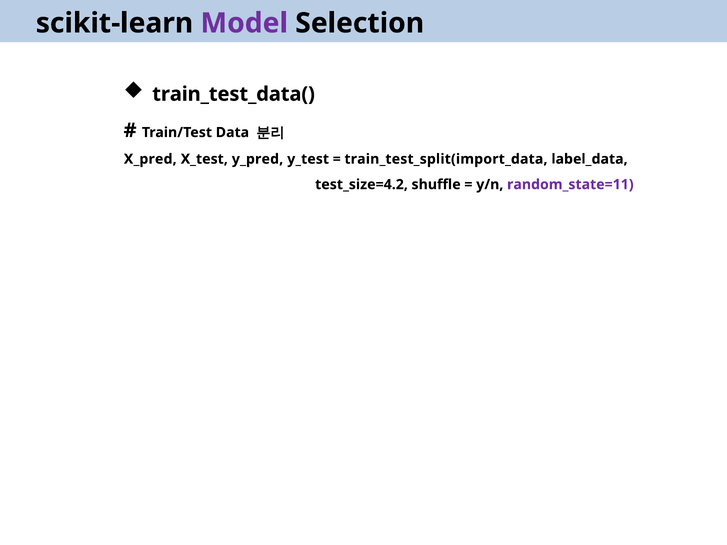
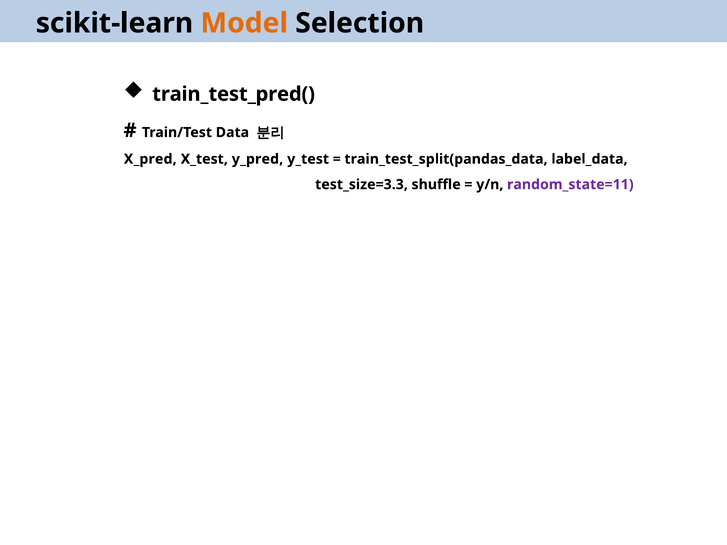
Model colour: purple -> orange (244, 23)
train_test_data(: train_test_data( -> train_test_pred( (234, 94)
train_test_split(import_data: train_test_split(import_data -> train_test_split(pandas_data (446, 159)
test_size=4.2: test_size=4.2 -> test_size=3.3 (362, 185)
